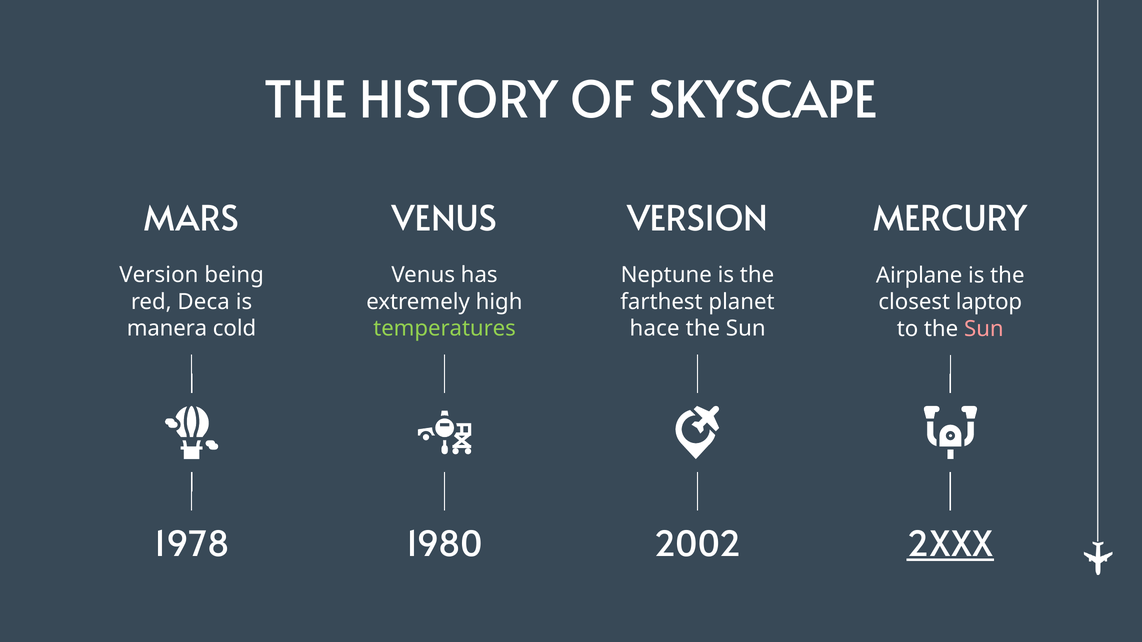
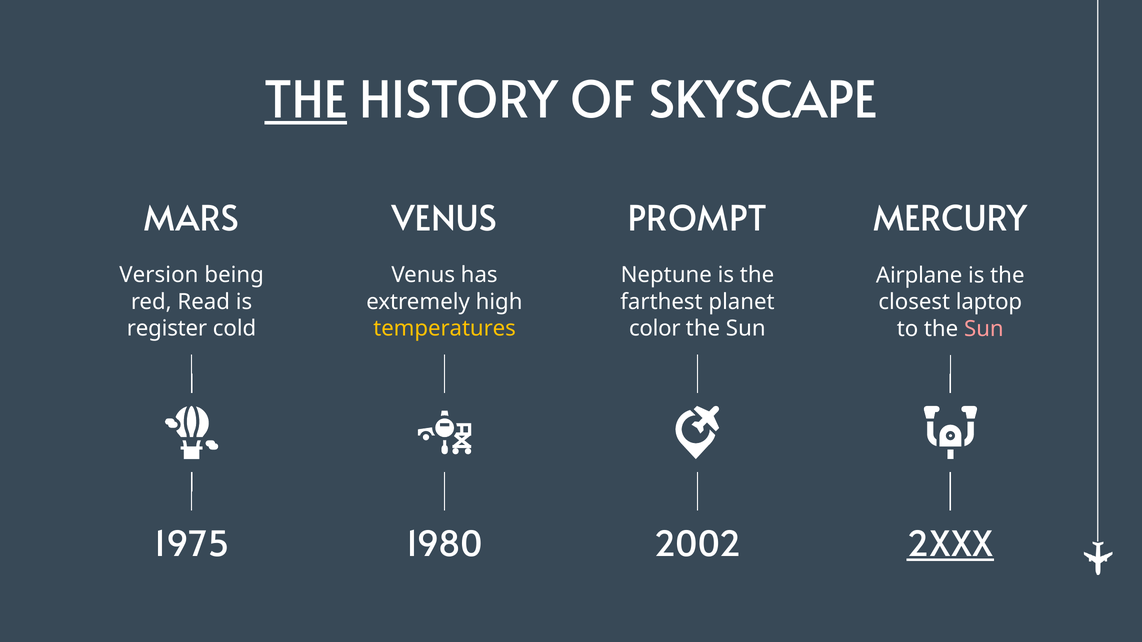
THE underline: none -> present (306, 101)
VENUS VERSION: VERSION -> PROMPT (697, 219)
Deca: Deca -> Read (204, 302)
manera: manera -> register (167, 329)
temperatures colour: light green -> yellow (445, 329)
hace: hace -> color (655, 329)
1978: 1978 -> 1975 (192, 545)
